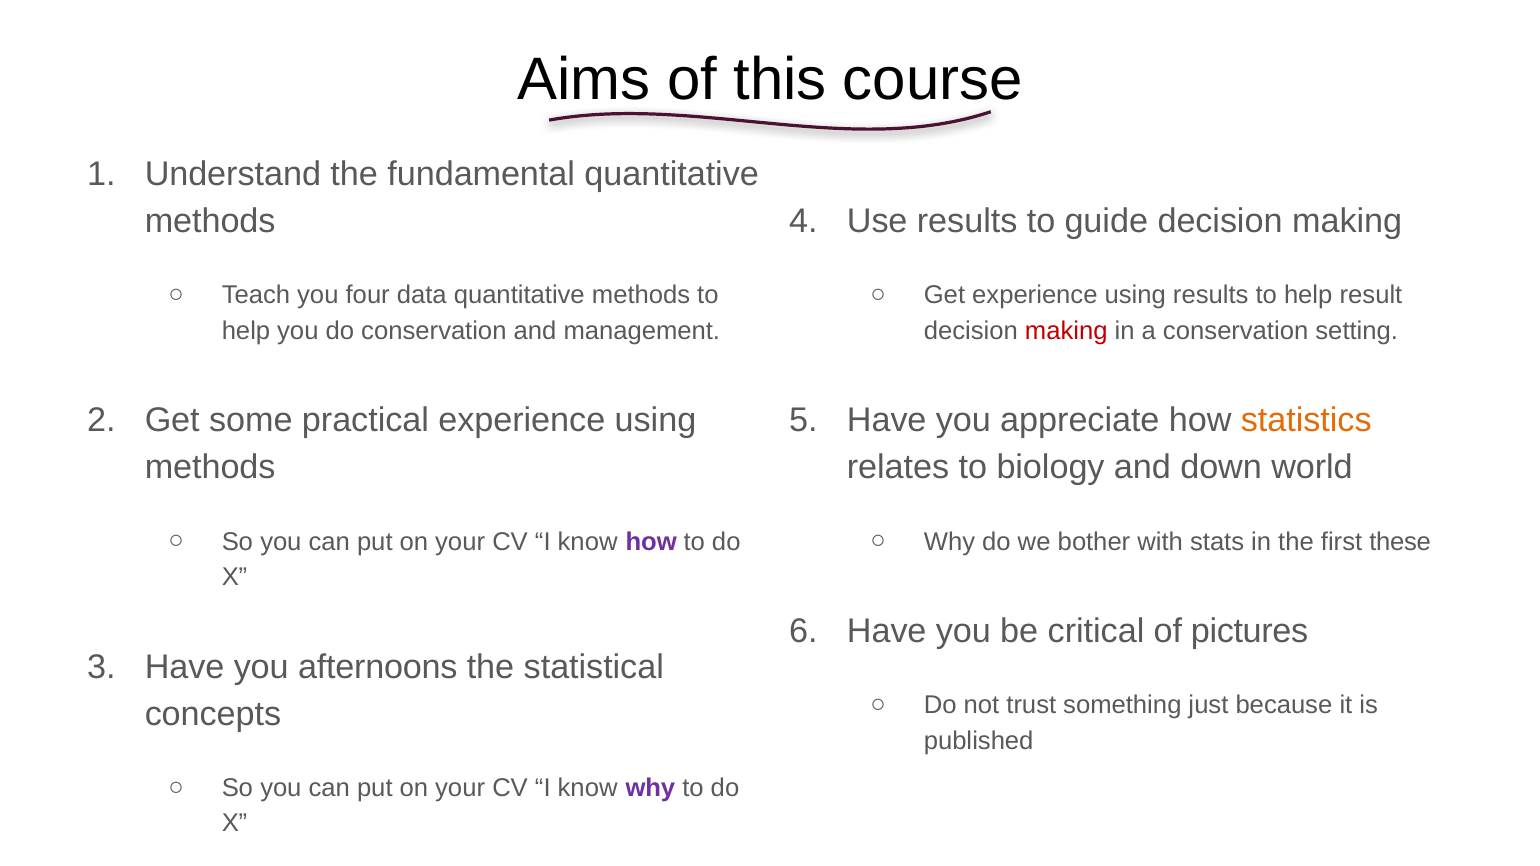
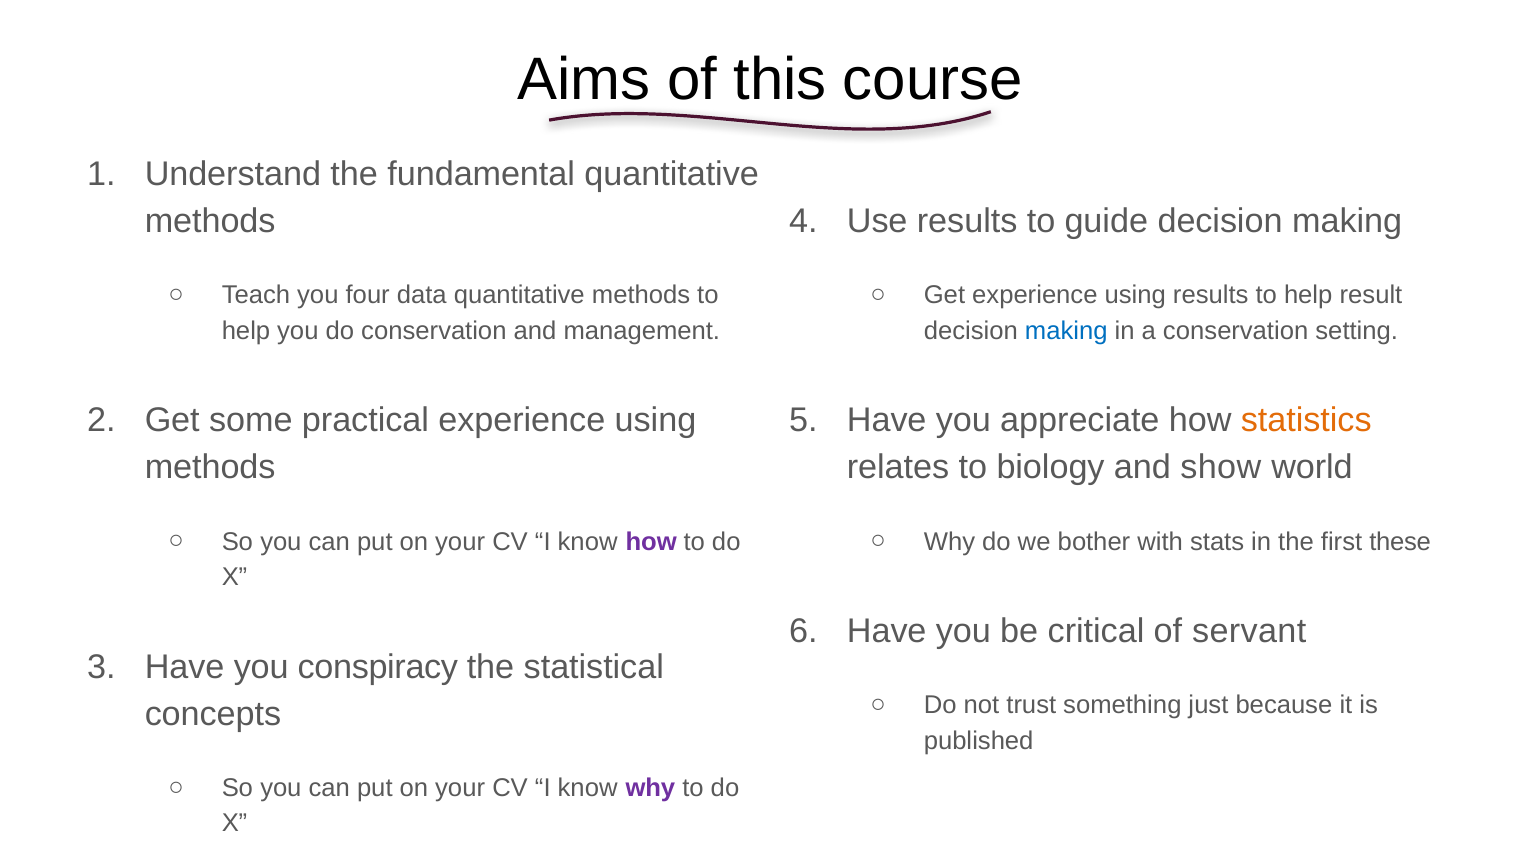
making colour: red -> blue (1066, 331)
down: down -> show (1221, 468)
pictures: pictures -> servant (1249, 632)
afternoons: afternoons -> conspiracy (378, 667)
